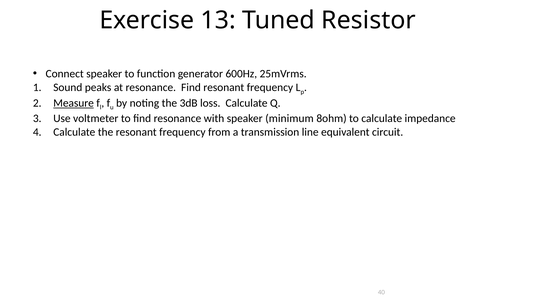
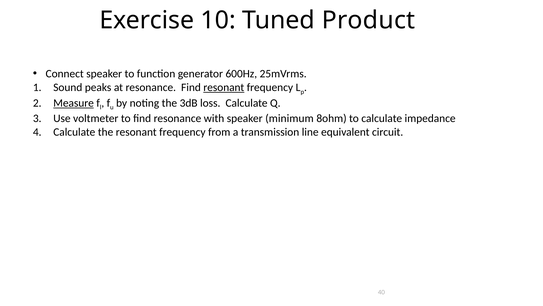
13: 13 -> 10 (218, 20)
Resistor: Resistor -> Product (368, 20)
resonant underline: none -> present (224, 87)
